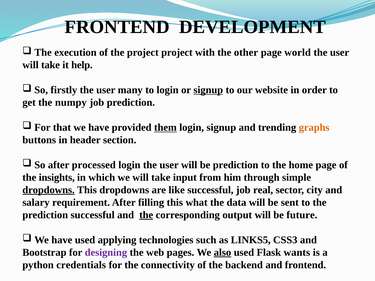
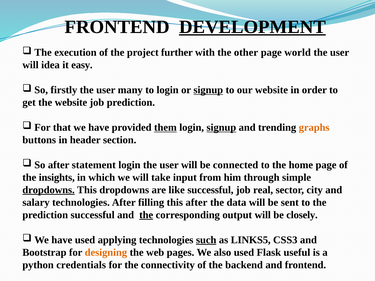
DEVELOPMENT underline: none -> present (252, 27)
project project: project -> further (177, 53)
take: take -> idea (50, 65)
help: help -> easy (82, 65)
the numpy: numpy -> website (71, 103)
signup underline: none -> present (221, 128)
processed: processed -> statement (94, 165)
be prediction: prediction -> connected (236, 165)
salary requirement: requirement -> technologies (81, 203)
this what: what -> after (196, 203)
future: future -> closely (302, 215)
such underline: none -> present (206, 240)
designing colour: purple -> orange (106, 253)
also underline: present -> none (222, 253)
wants: wants -> useful (297, 253)
